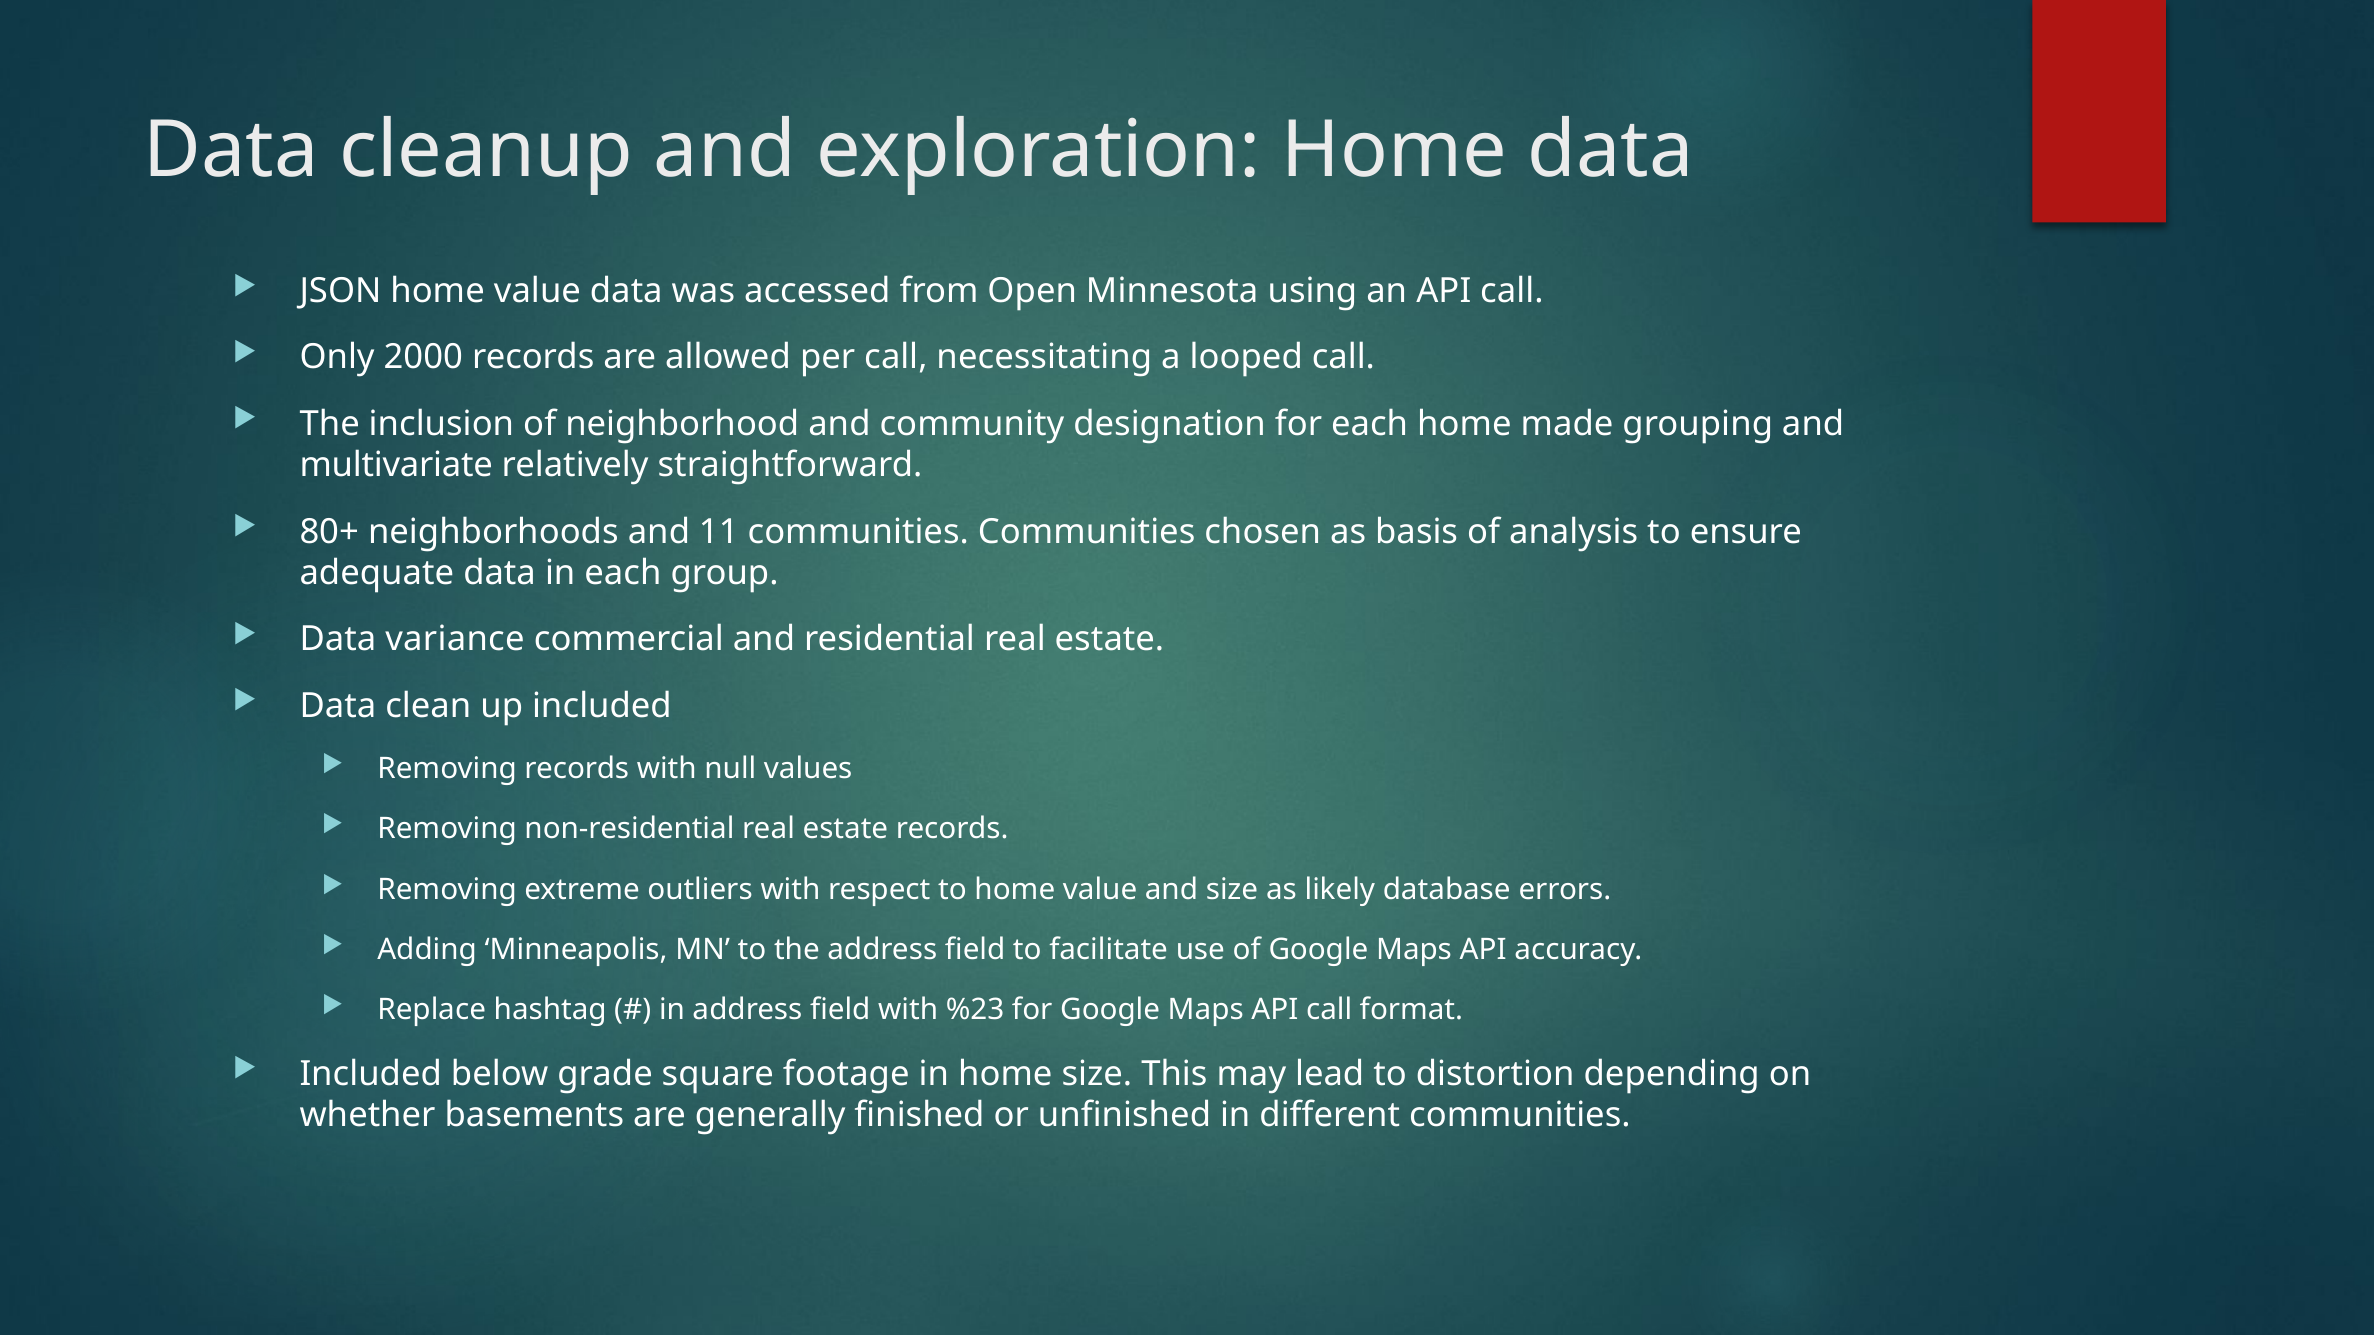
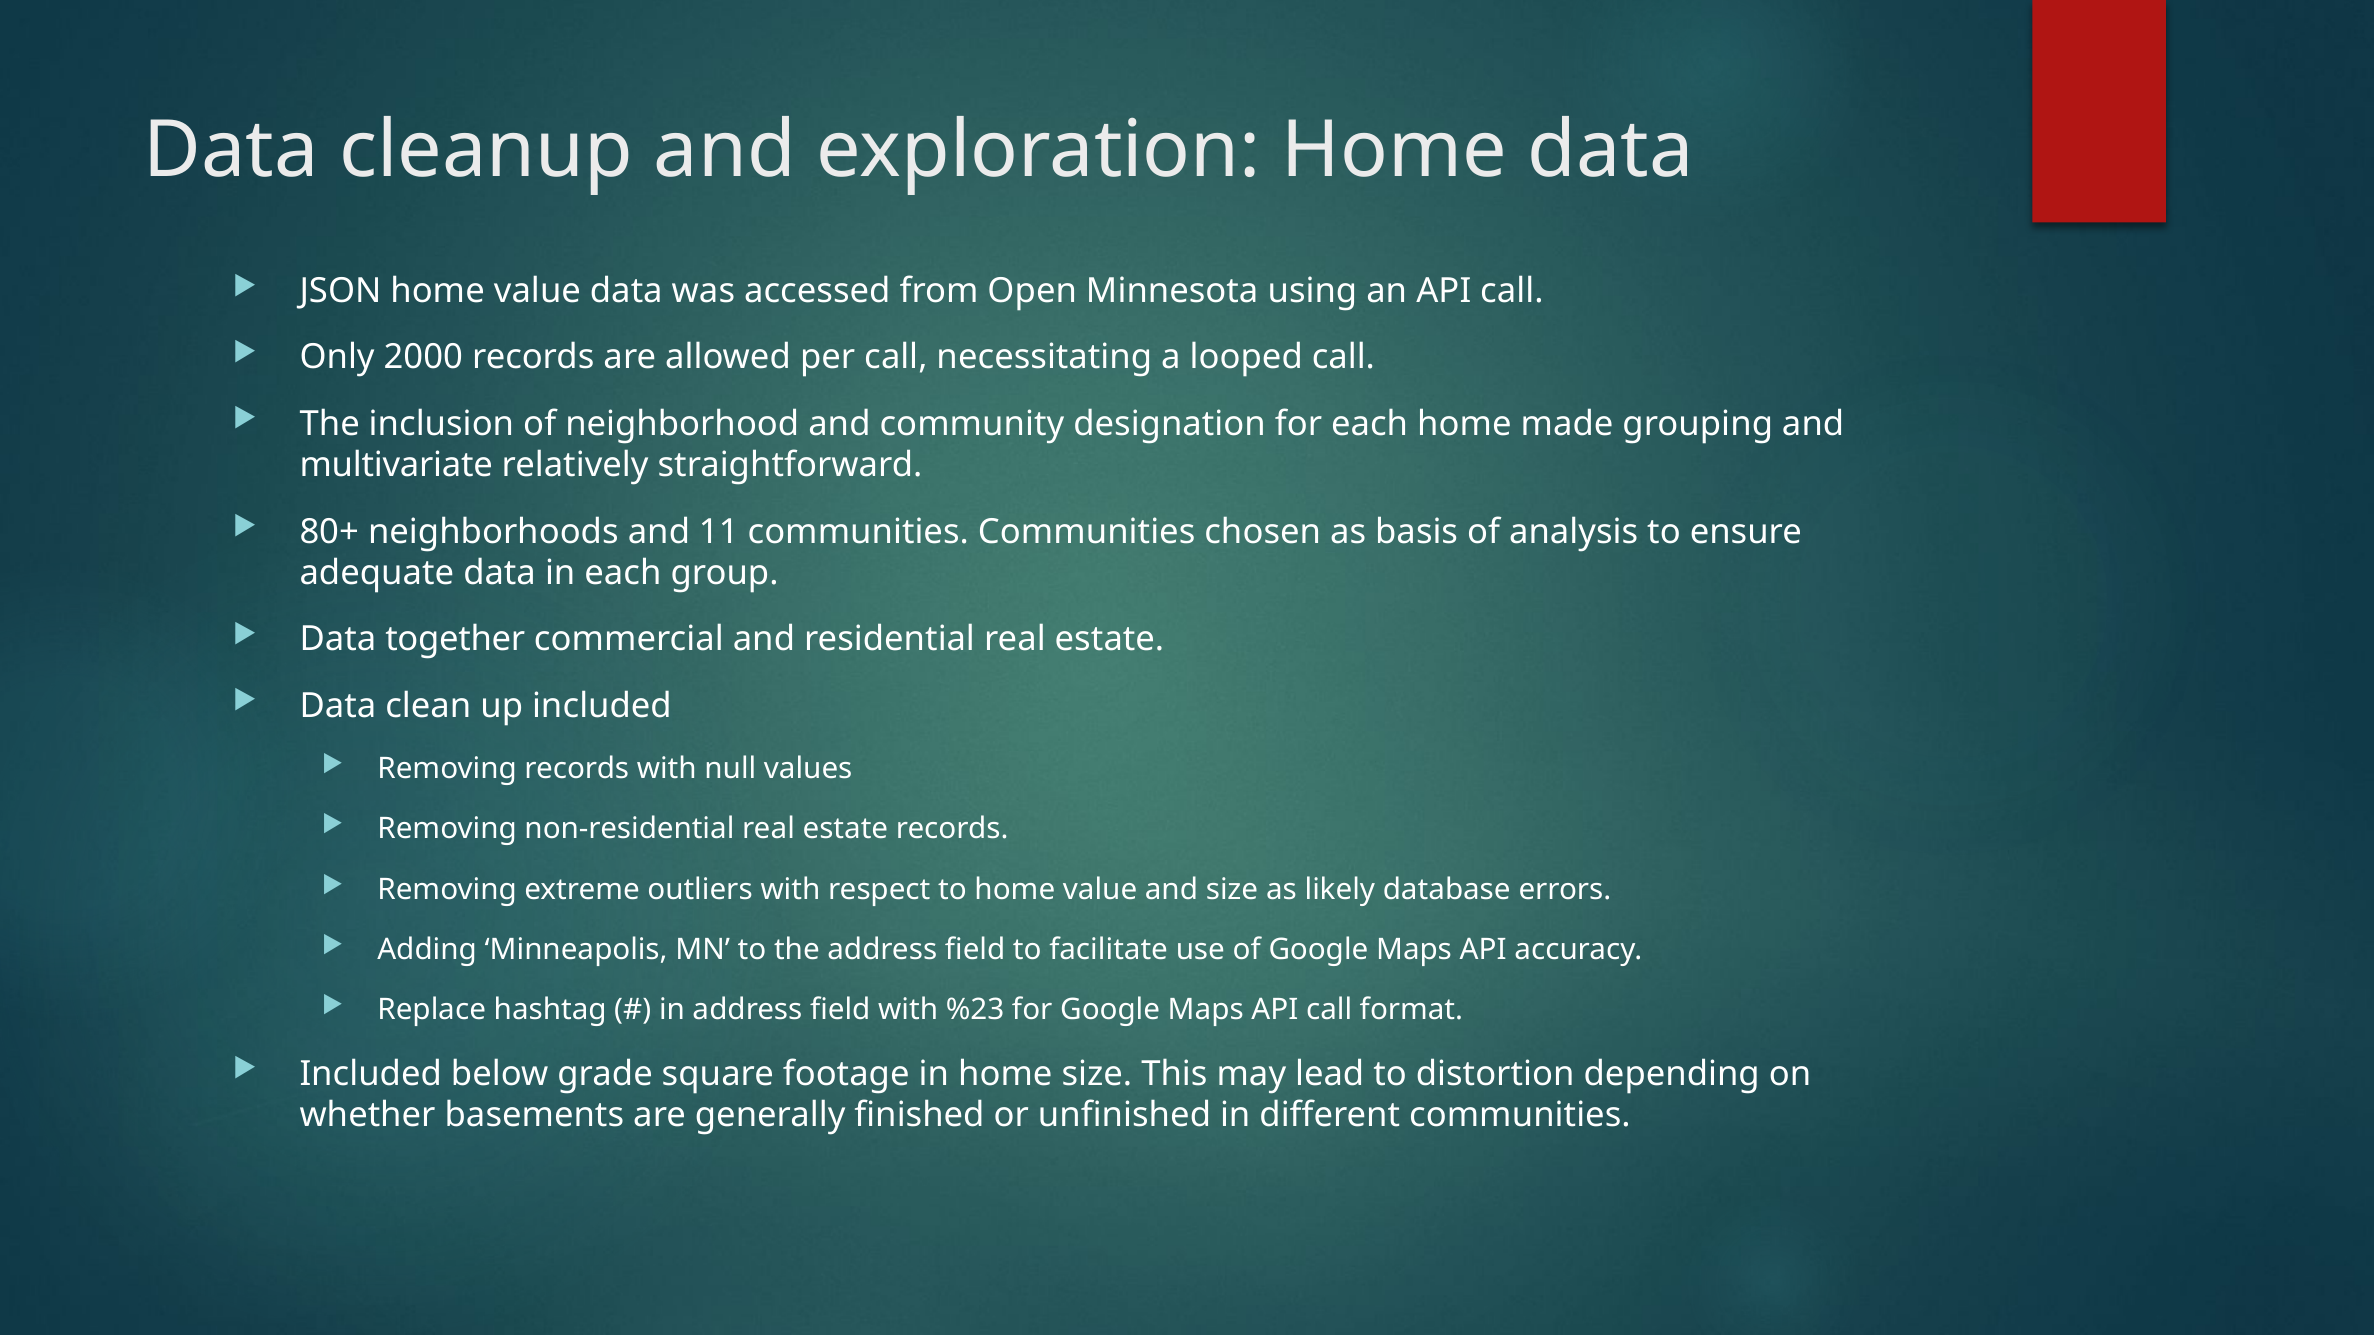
variance: variance -> together (455, 640)
